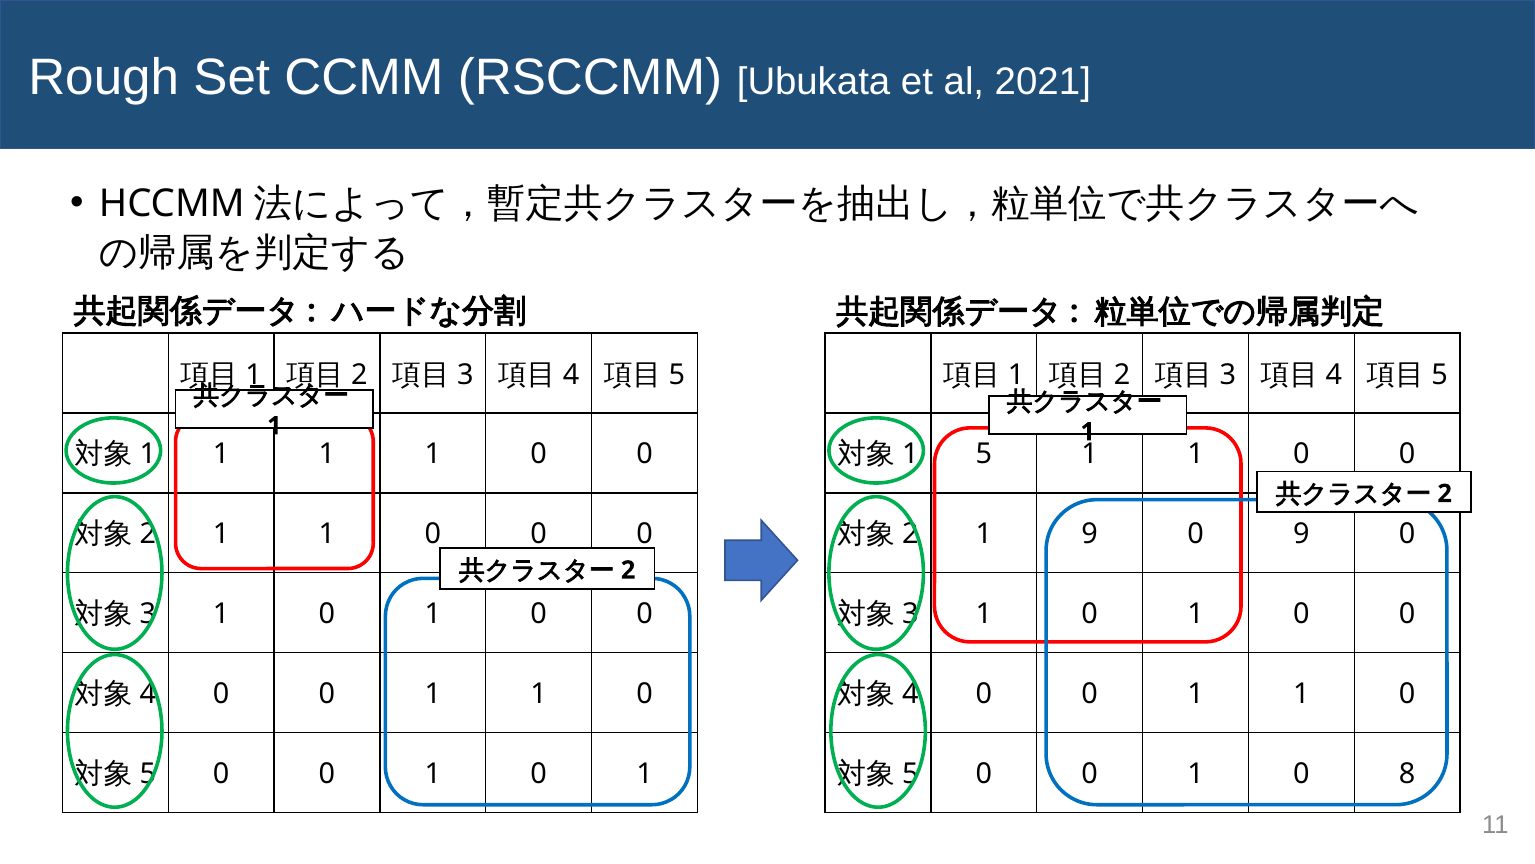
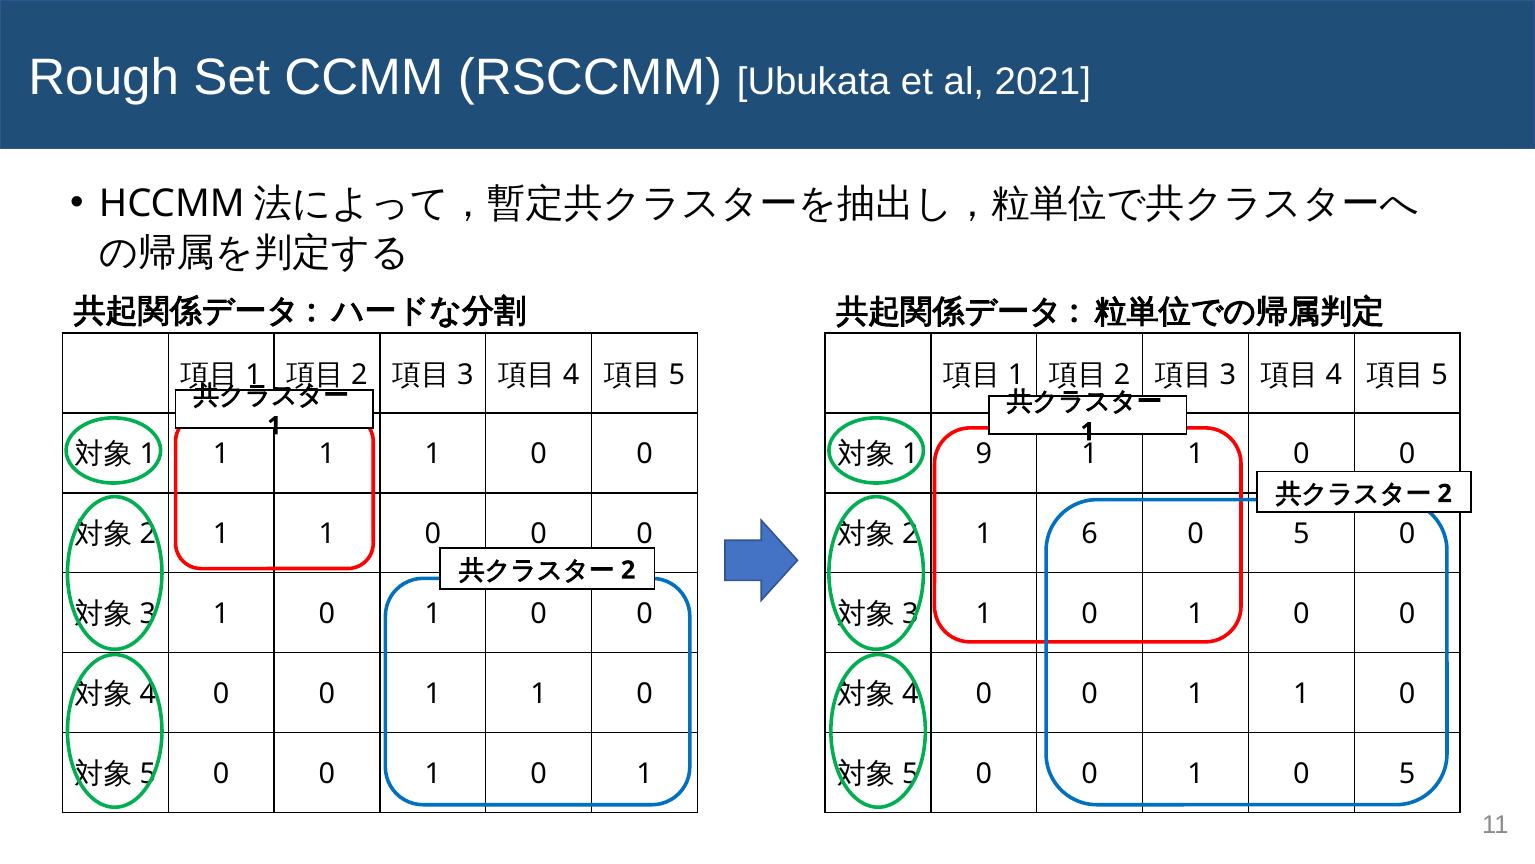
1 5: 5 -> 9 (984, 454)
1 9: 9 -> 6 (1090, 534)
9: 9 -> 5 (1301, 534)
1 0 8: 8 -> 5 (1407, 773)
